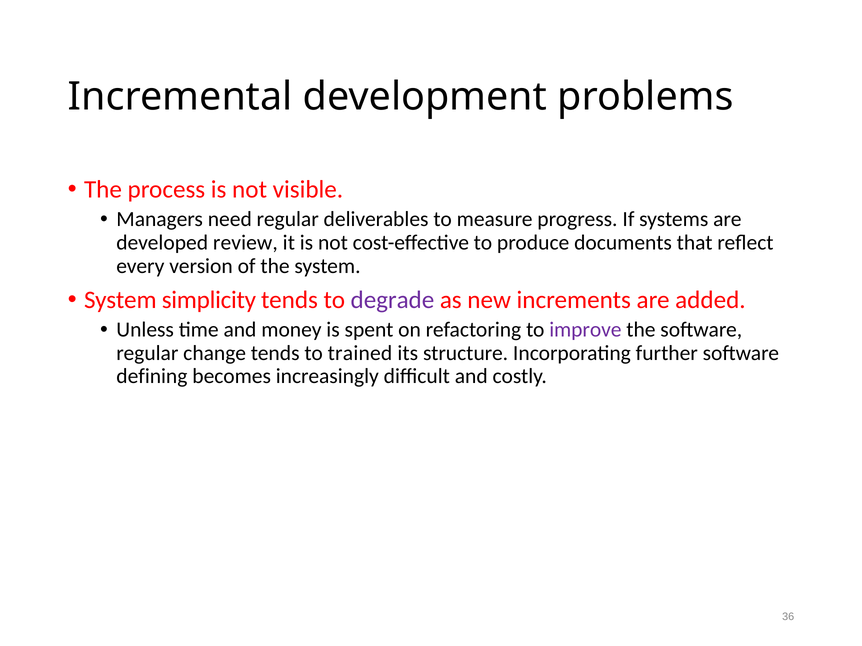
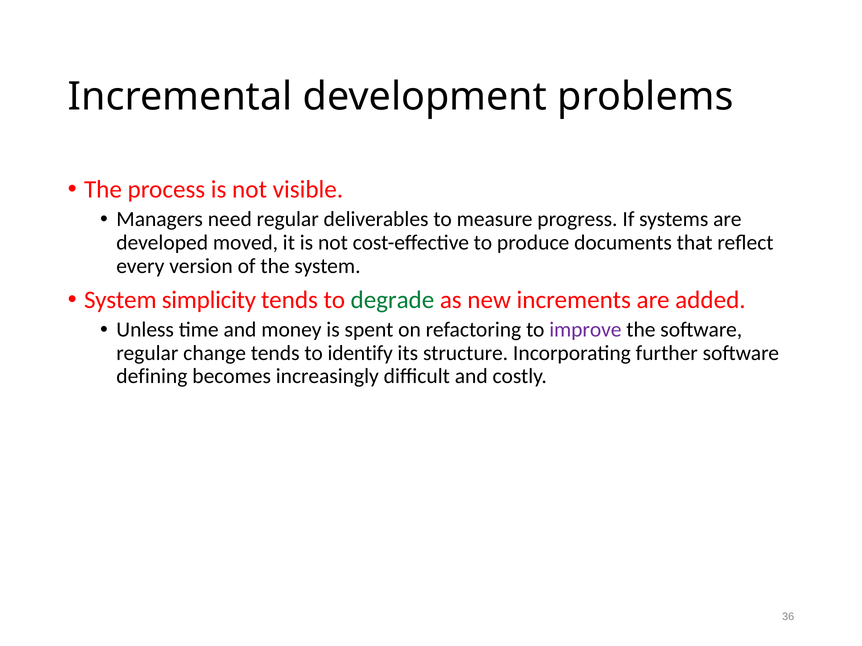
review: review -> moved (246, 243)
degrade colour: purple -> green (392, 300)
trained: trained -> identify (360, 353)
